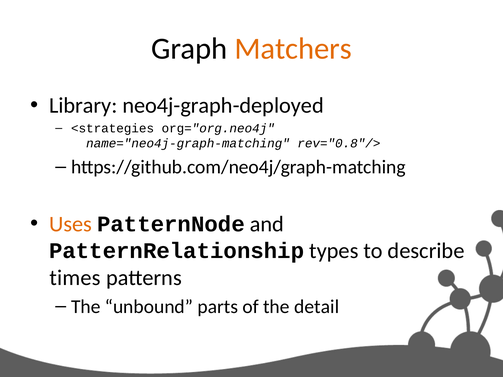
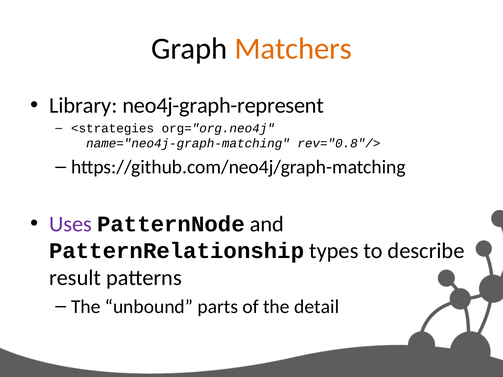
neo4j-graph-deployed: neo4j-graph-deployed -> neo4j-graph-represent (223, 106)
Uses colour: orange -> purple (71, 224)
times: times -> result (75, 278)
